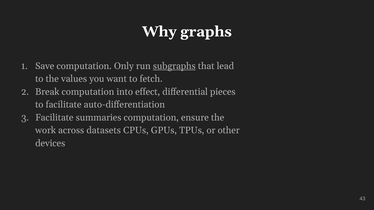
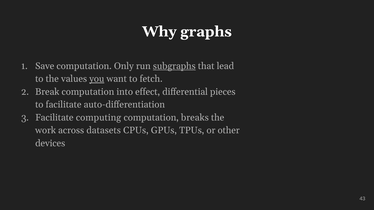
you underline: none -> present (97, 79)
summaries: summaries -> computing (99, 118)
ensure: ensure -> breaks (195, 118)
